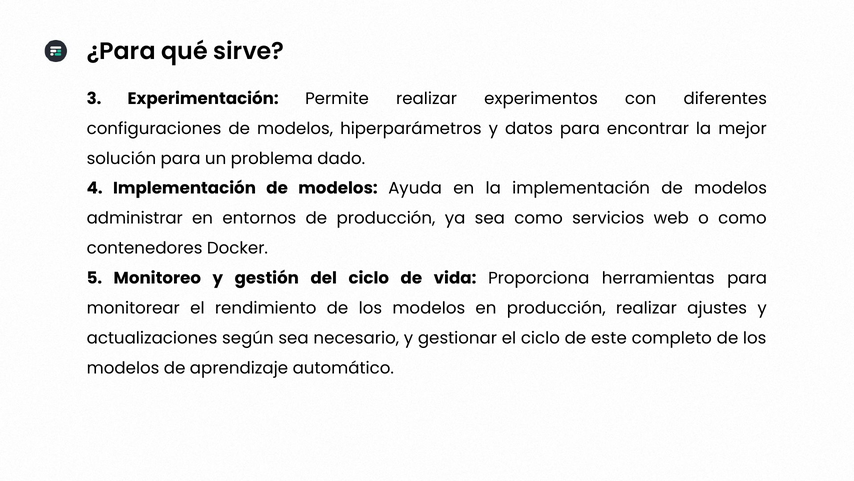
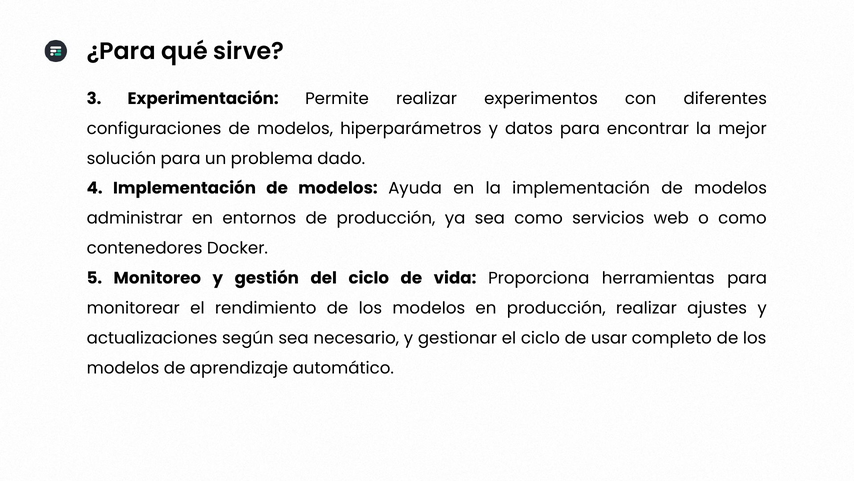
este: este -> usar (609, 338)
